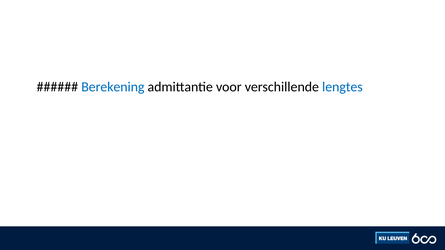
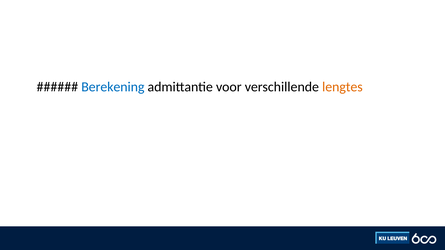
lengtes colour: blue -> orange (342, 87)
